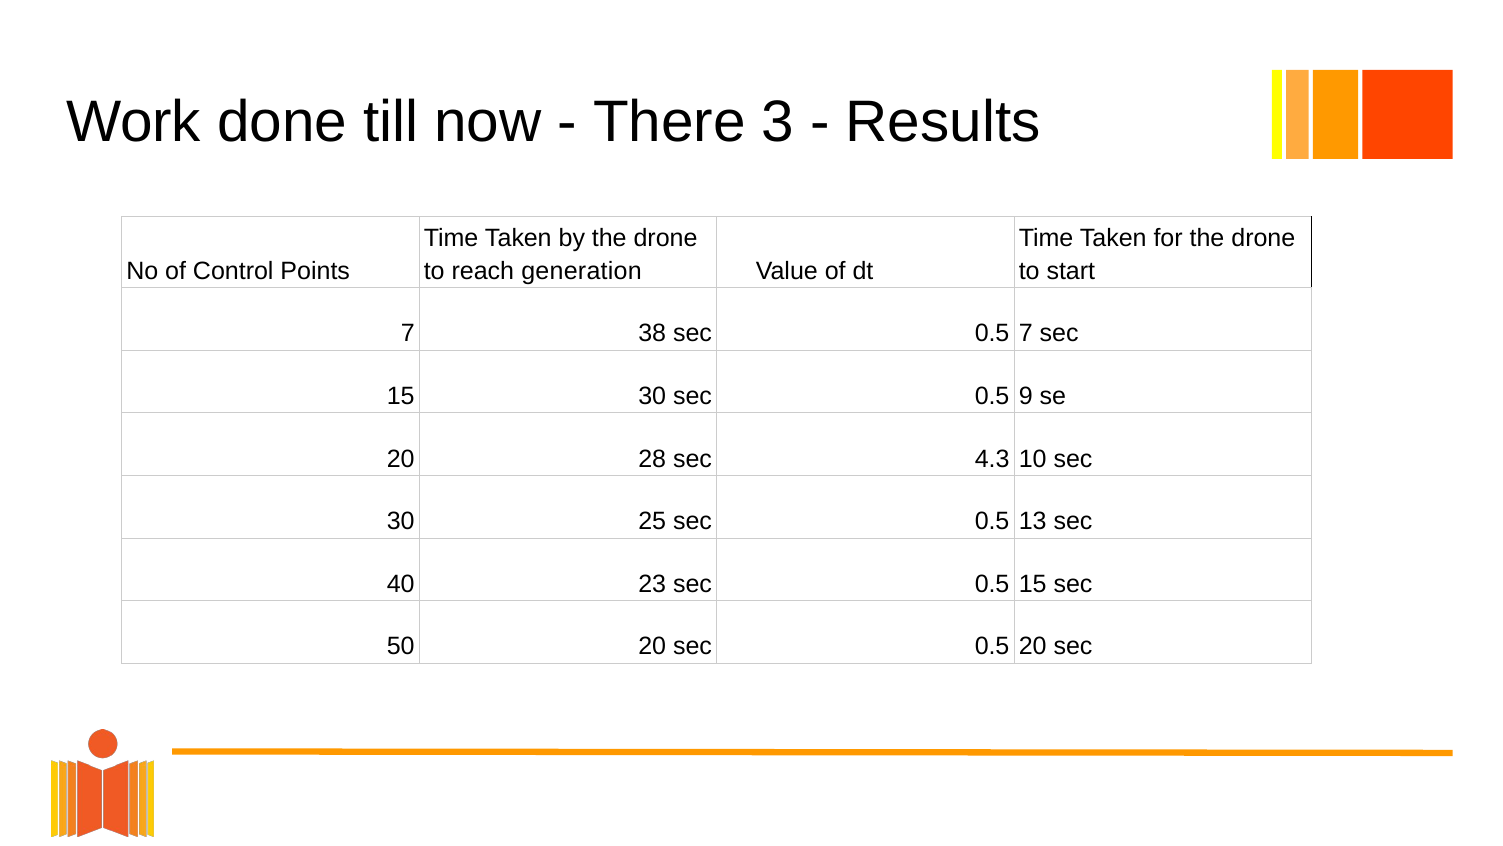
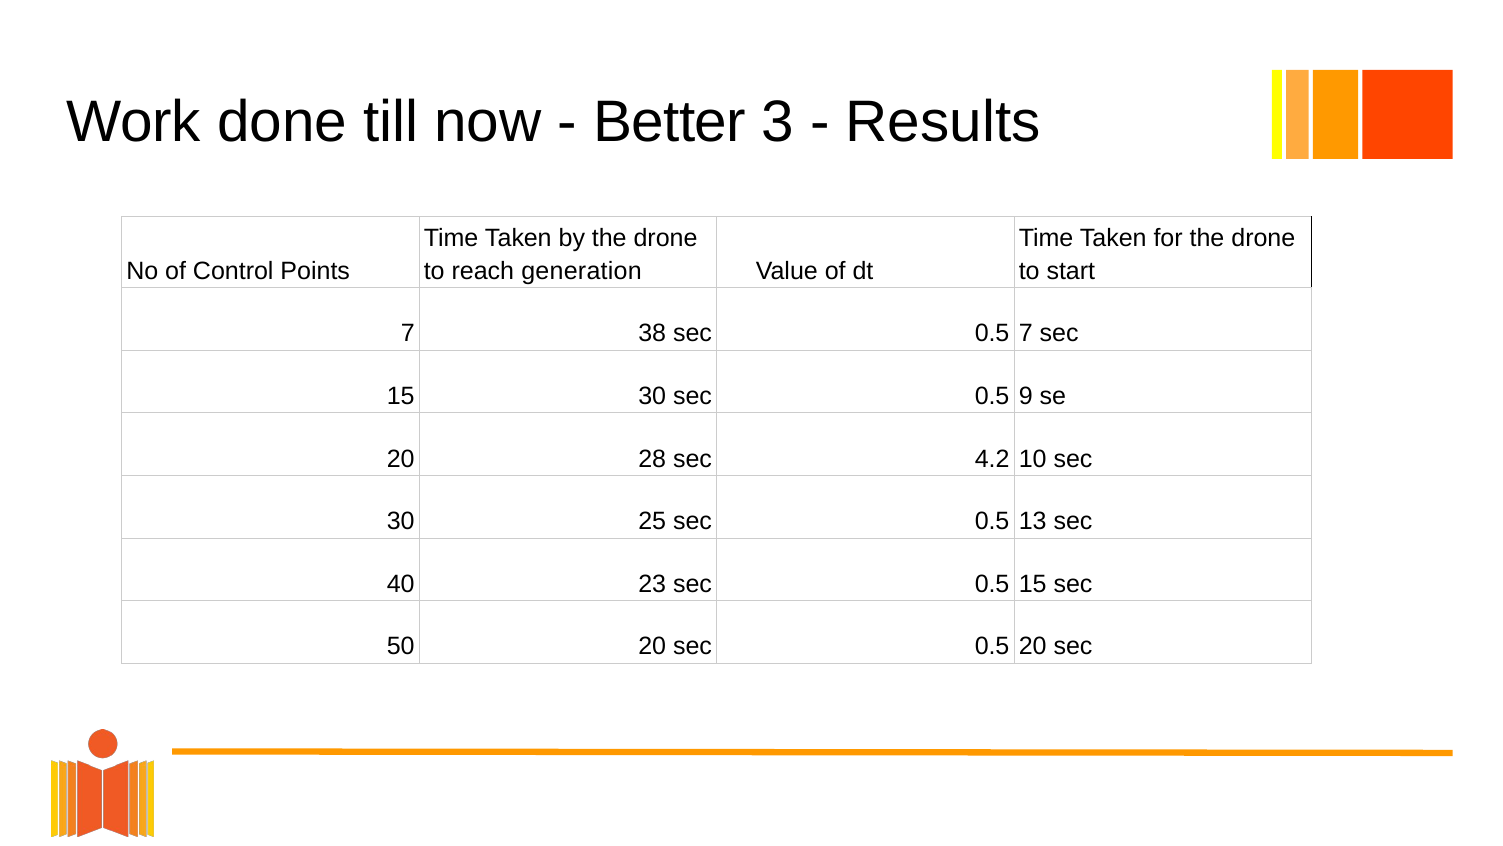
There: There -> Better (670, 122)
4.3: 4.3 -> 4.2 (992, 458)
